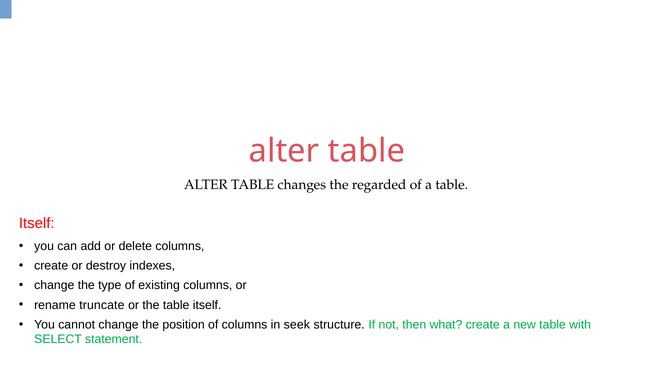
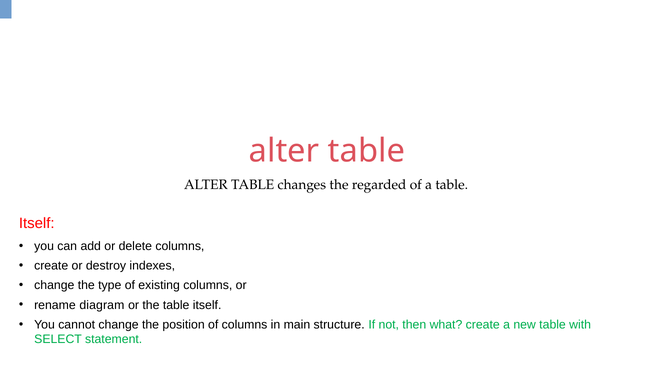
truncate: truncate -> diagram (102, 305)
seek: seek -> main (297, 325)
